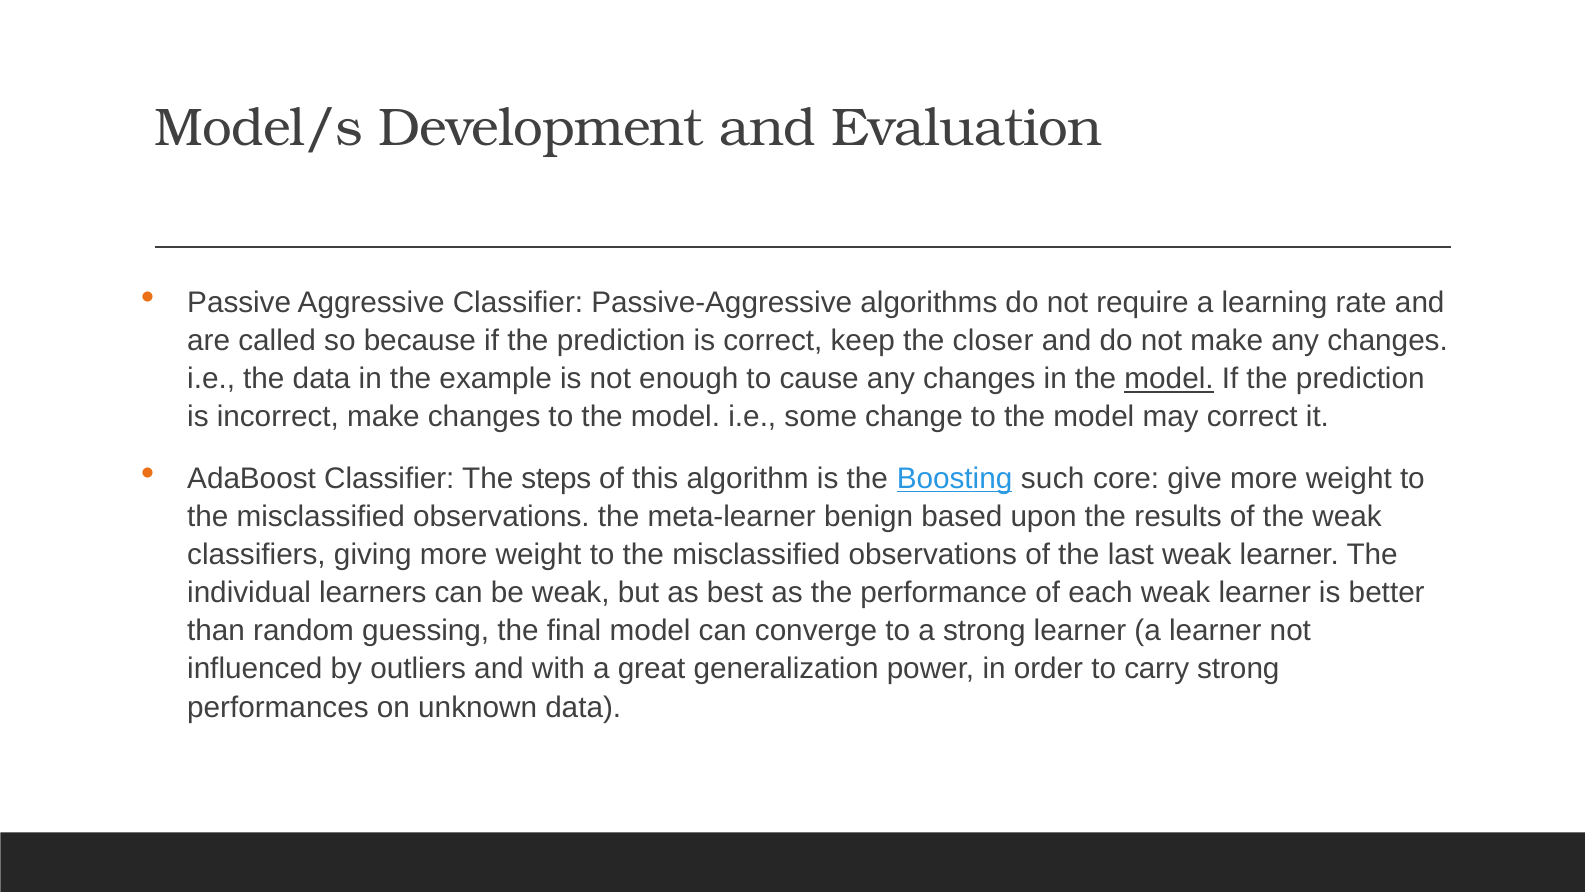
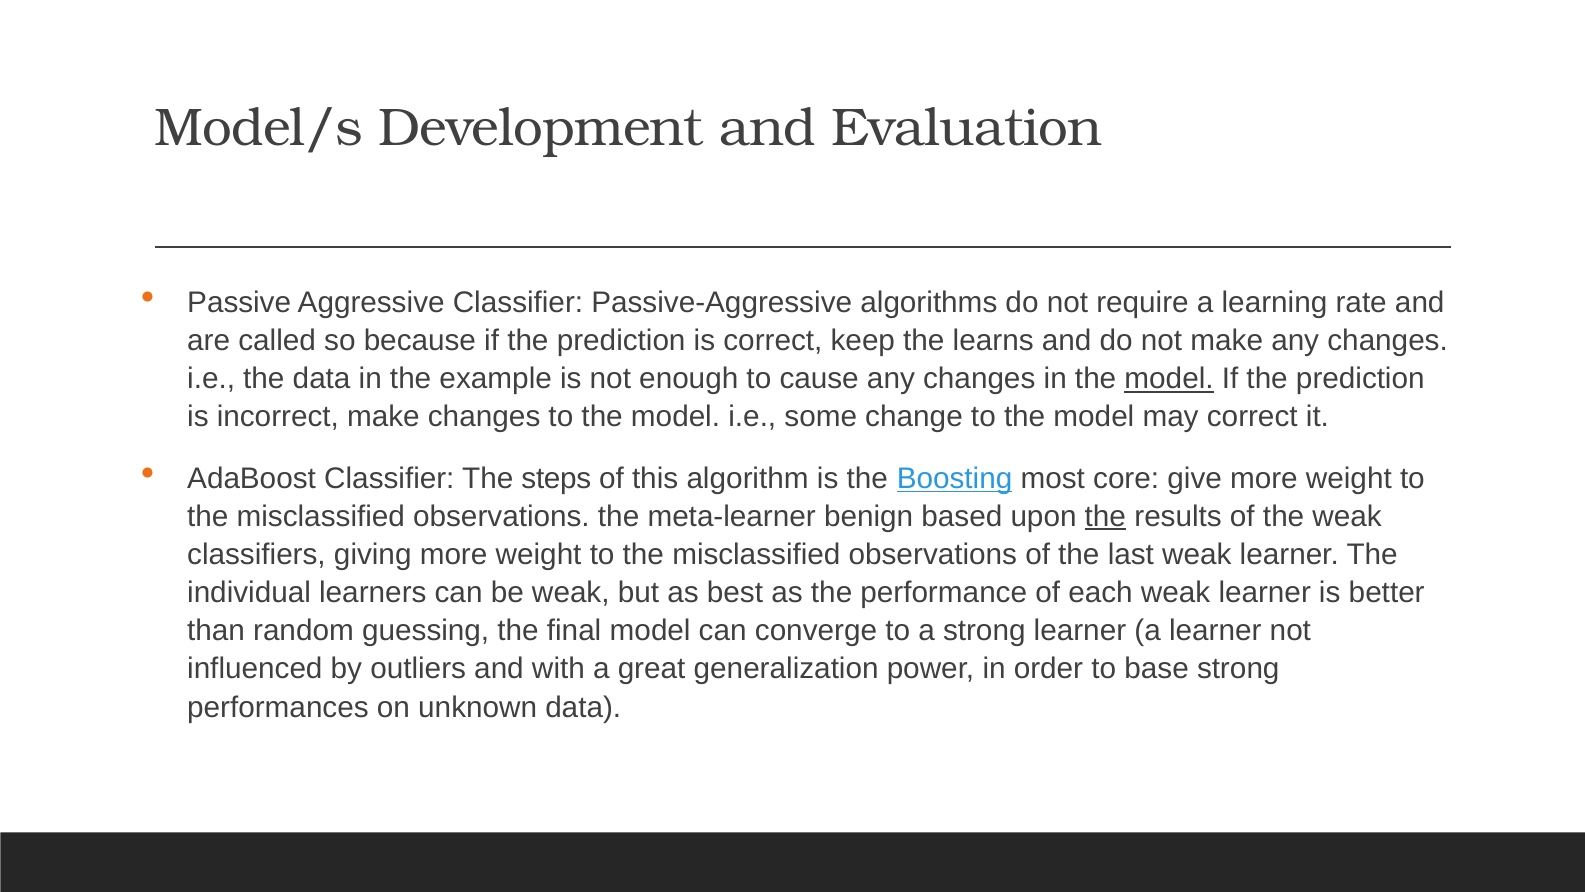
closer: closer -> learns (993, 341)
such: such -> most (1053, 478)
the underline: none -> present (1105, 516)
carry: carry -> base (1157, 669)
